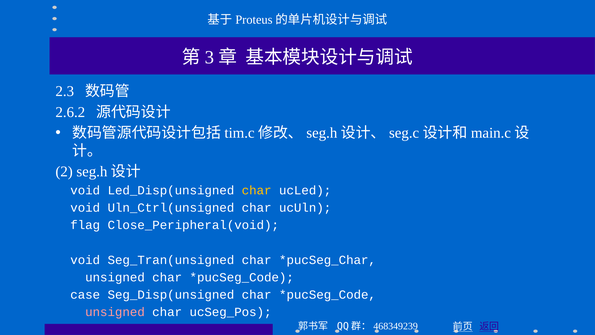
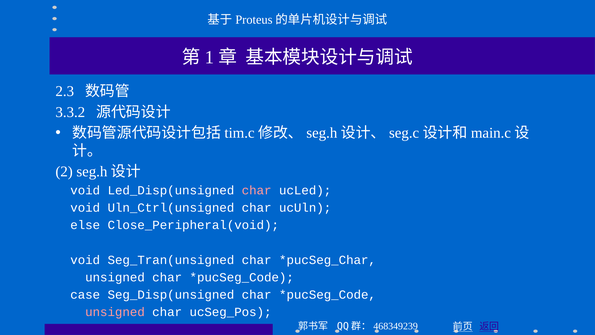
3: 3 -> 1 (209, 57)
2.6.2: 2.6.2 -> 3.3.2 (70, 112)
char colour: yellow -> pink (257, 190)
flag: flag -> else (85, 225)
